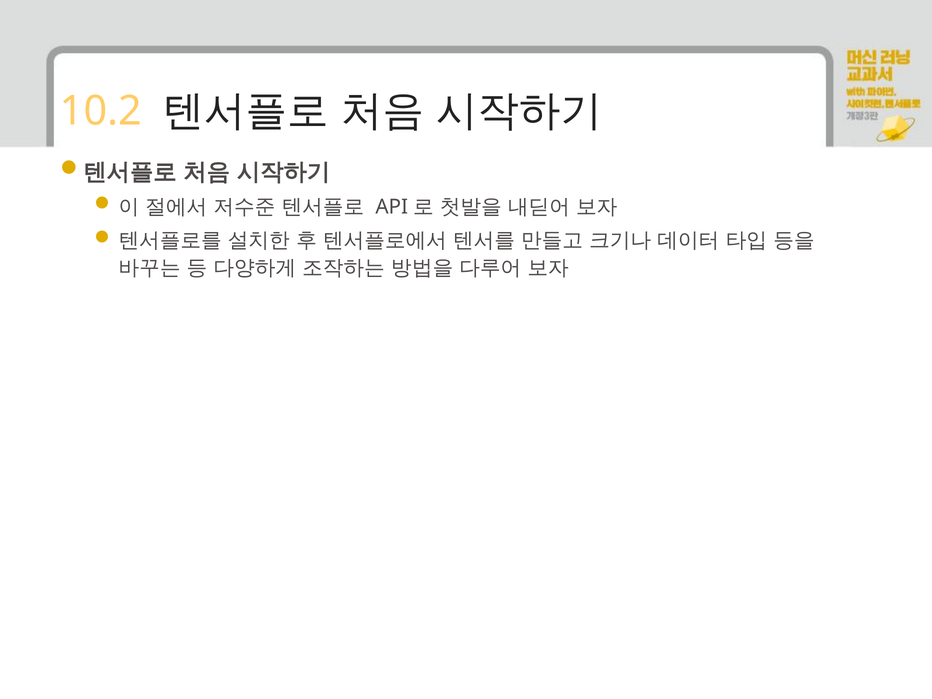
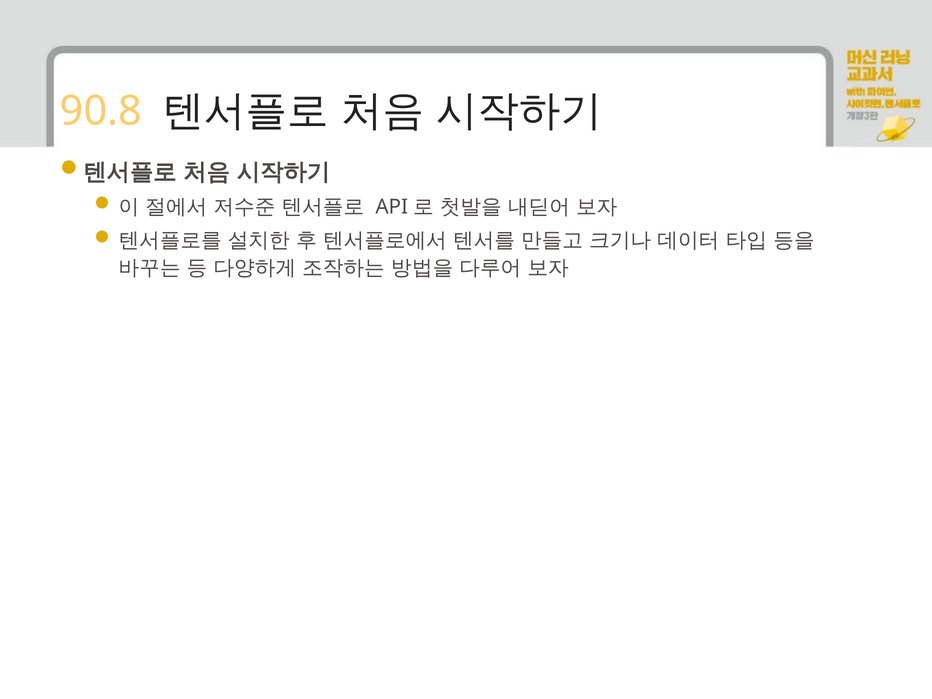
10.2: 10.2 -> 90.8 (101, 111)
